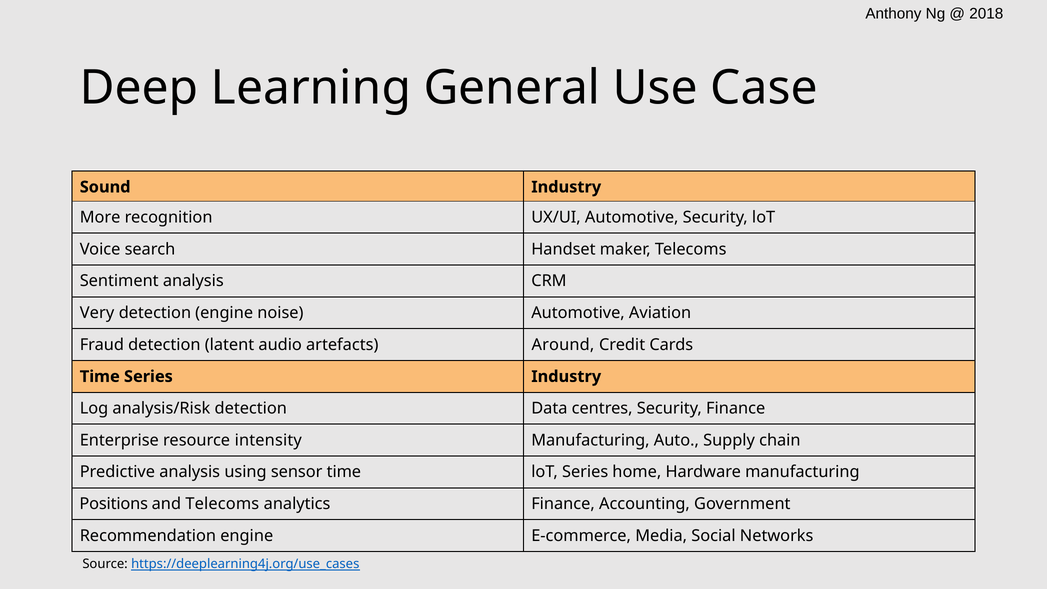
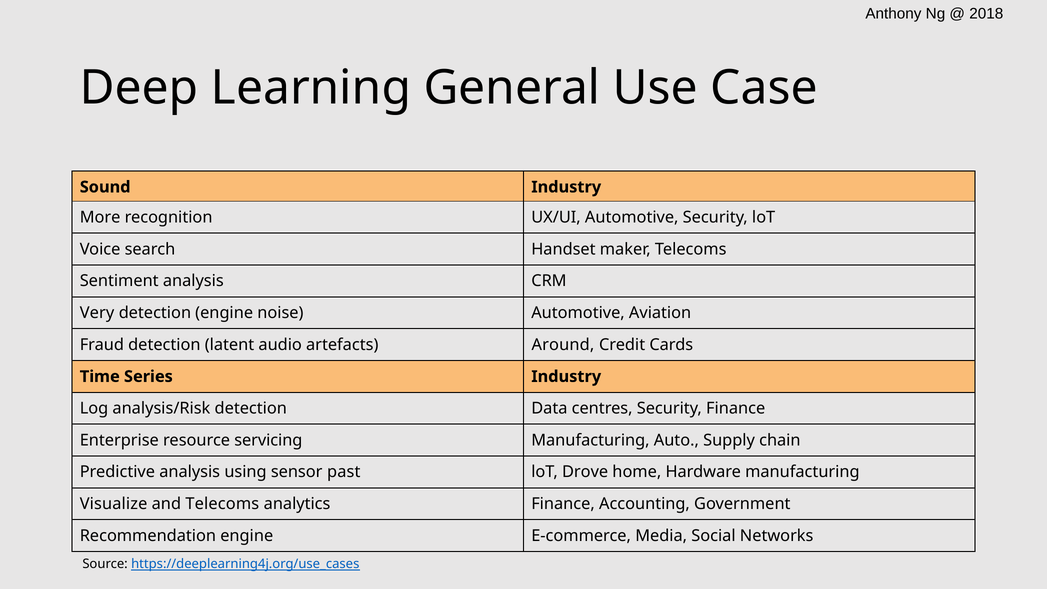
intensity: intensity -> servicing (268, 440)
sensor time: time -> past (344, 472)
loT Series: Series -> Drove (585, 472)
Positions: Positions -> Visualize (114, 504)
